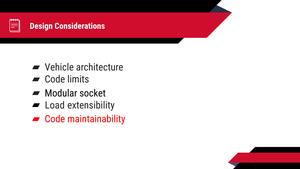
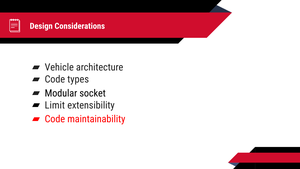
limits: limits -> types (78, 79)
Load: Load -> Limit (55, 105)
